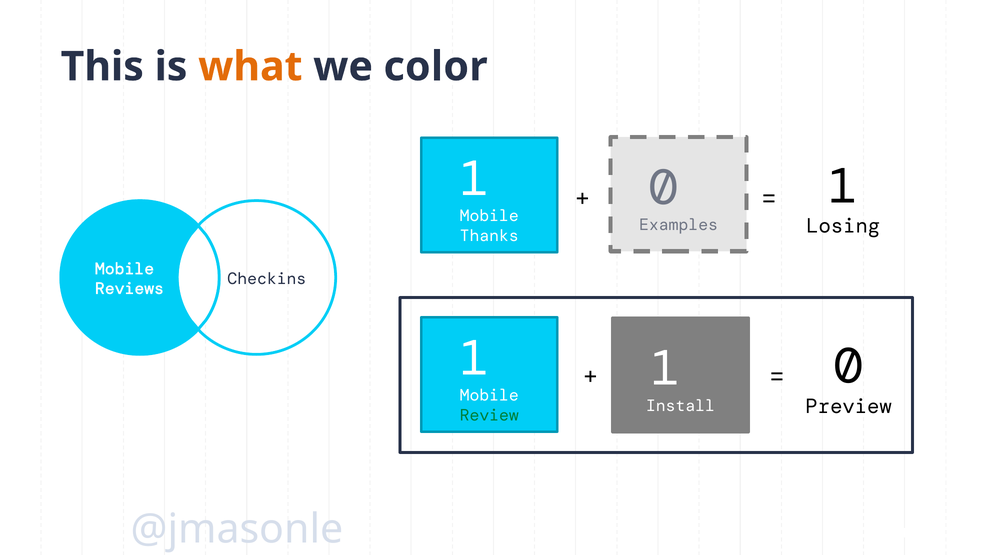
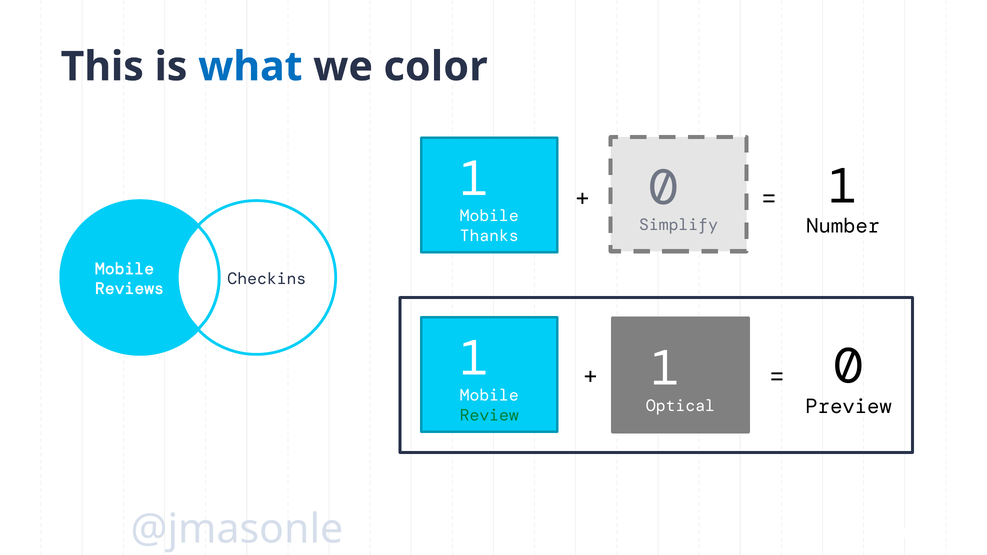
what colour: orange -> blue (250, 67)
Losing: Losing -> Number (843, 226)
Examples: Examples -> Simplify (679, 225)
Install: Install -> Optical (680, 406)
